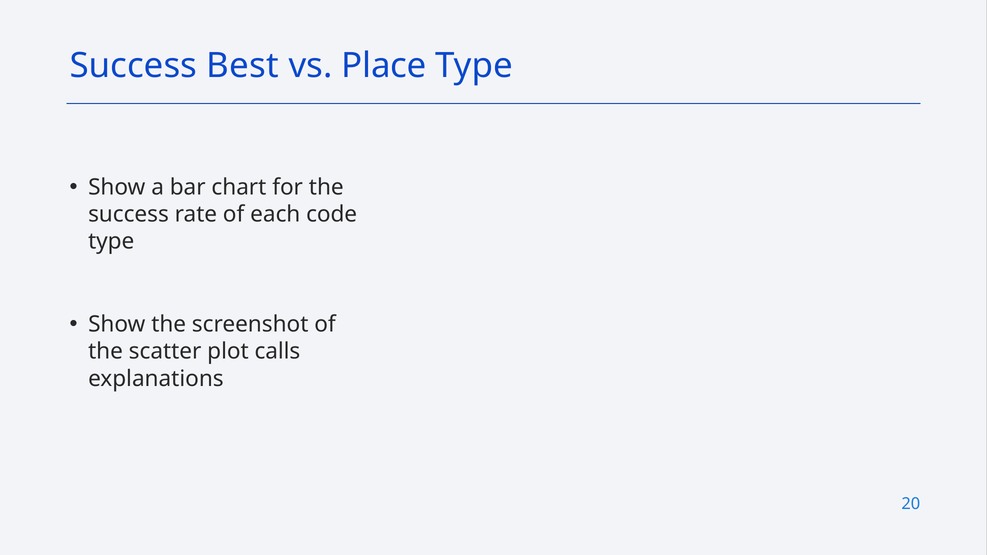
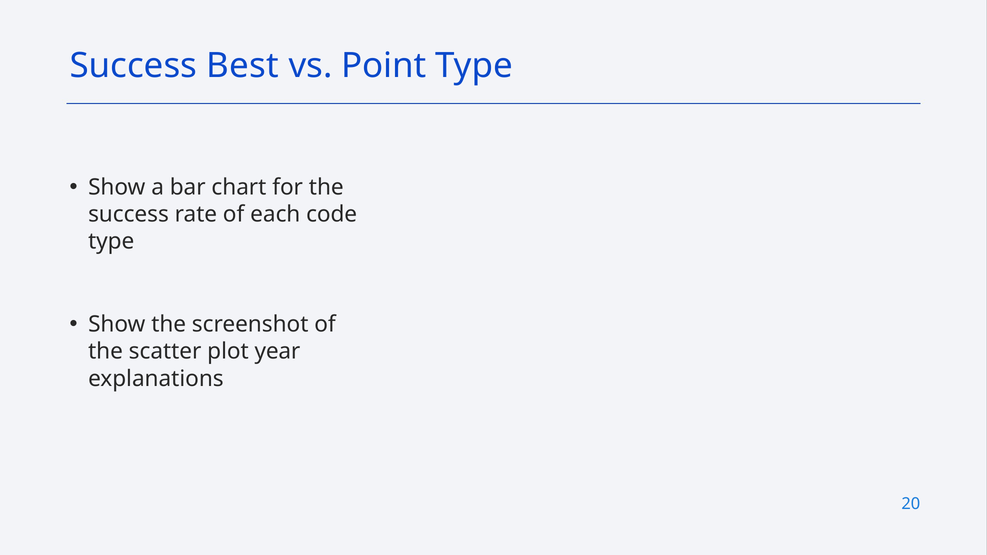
Place: Place -> Point (384, 66)
calls: calls -> year (277, 352)
